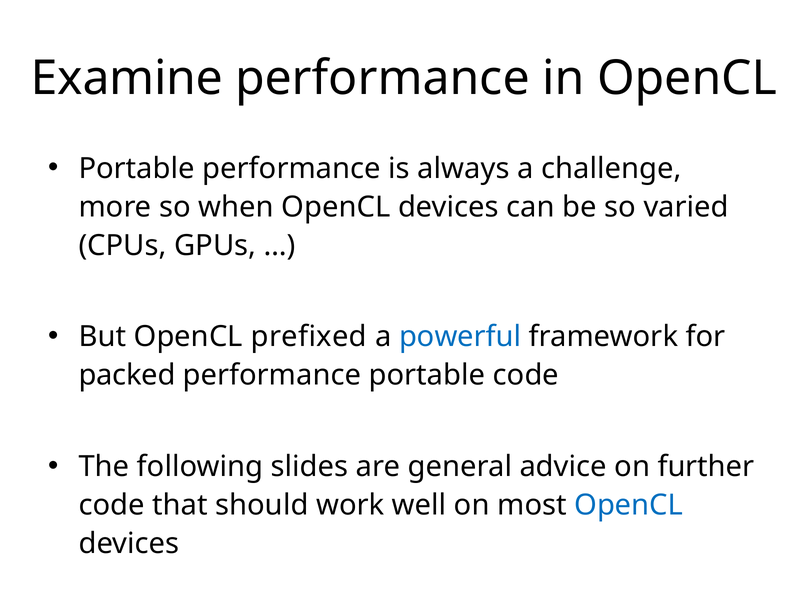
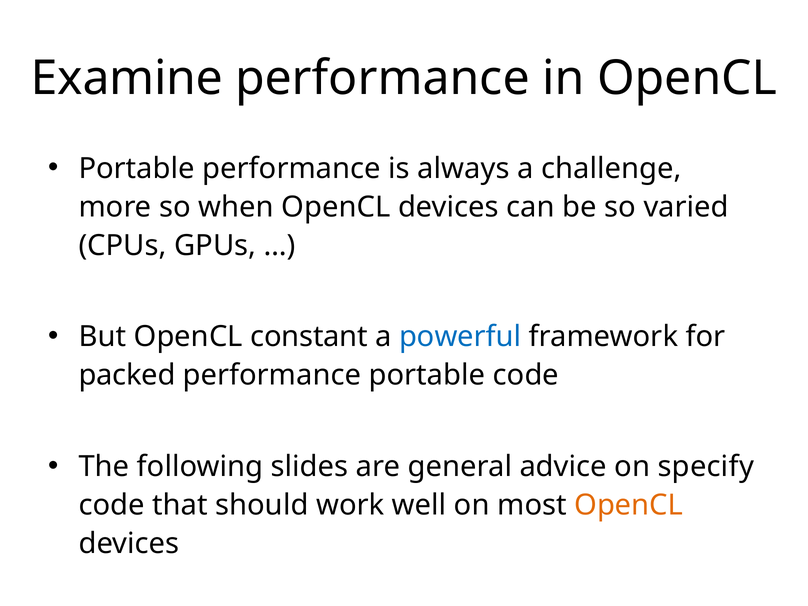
prefixed: prefixed -> constant (309, 337)
further: further -> specify (706, 467)
OpenCL colour: blue -> orange (629, 505)
